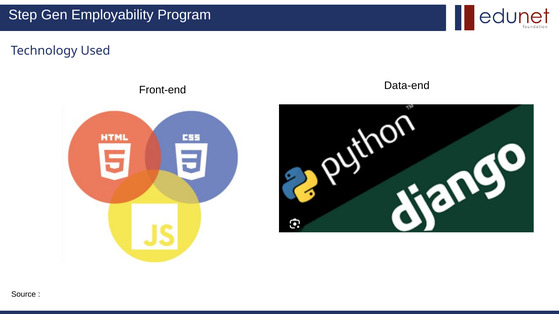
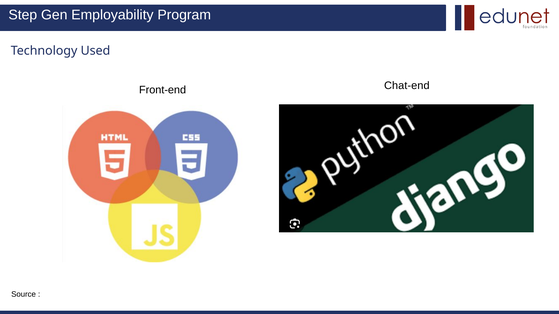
Data-end: Data-end -> Chat-end (407, 86)
